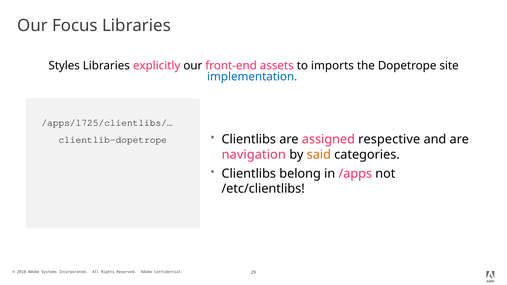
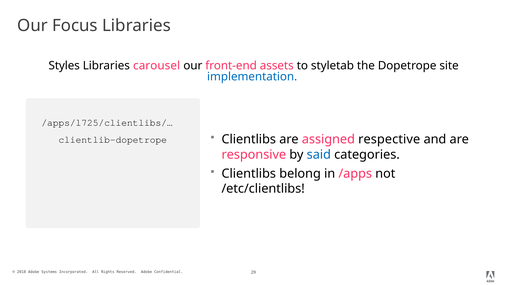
explicitly: explicitly -> carousel (157, 66)
imports: imports -> styletab (332, 66)
navigation: navigation -> responsive (254, 155)
said colour: orange -> blue (319, 155)
